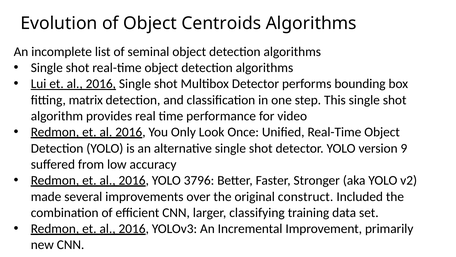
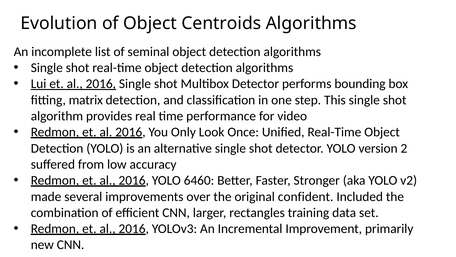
9: 9 -> 2 (404, 148)
3796: 3796 -> 6460 (199, 180)
construct: construct -> confident (306, 196)
classifying: classifying -> rectangles (257, 212)
